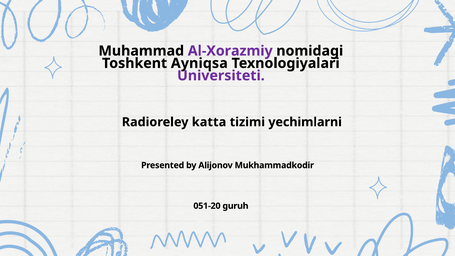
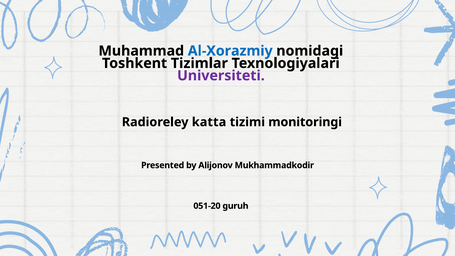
Al-Xorazmiy colour: purple -> blue (230, 51)
Ayniqsa: Ayniqsa -> Tizimlar (199, 63)
yechimlarni: yechimlarni -> monitoringi (305, 122)
